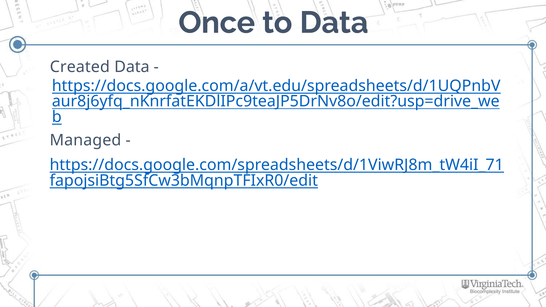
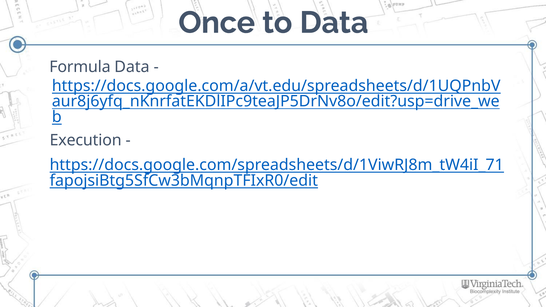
Created: Created -> Formula (80, 67)
Managed: Managed -> Execution (86, 140)
